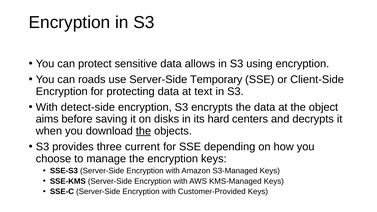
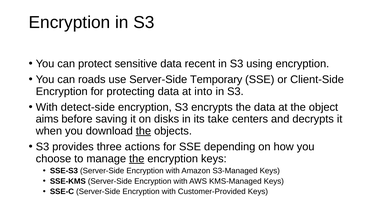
allows: allows -> recent (200, 64)
text: text -> into (203, 91)
hard: hard -> take (218, 119)
current: current -> actions (142, 147)
the underline: none -> present (137, 159)
